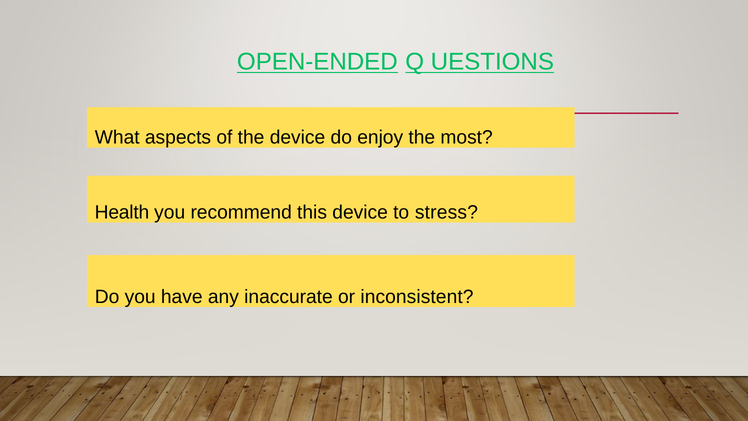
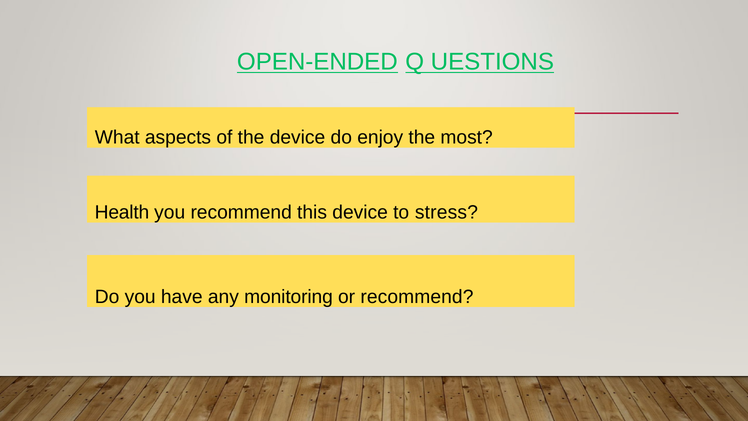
inaccurate: inaccurate -> monitoring (289, 297)
or inconsistent: inconsistent -> recommend (417, 297)
